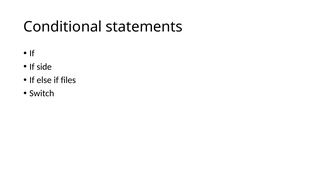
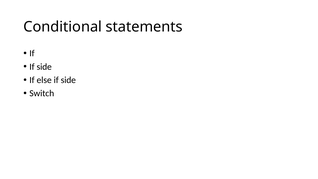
else if files: files -> side (68, 80)
